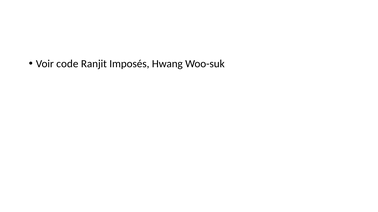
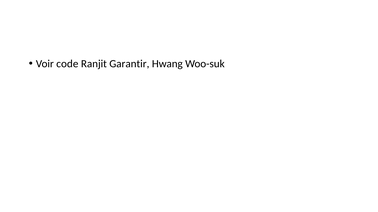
Imposés: Imposés -> Garantir (129, 64)
